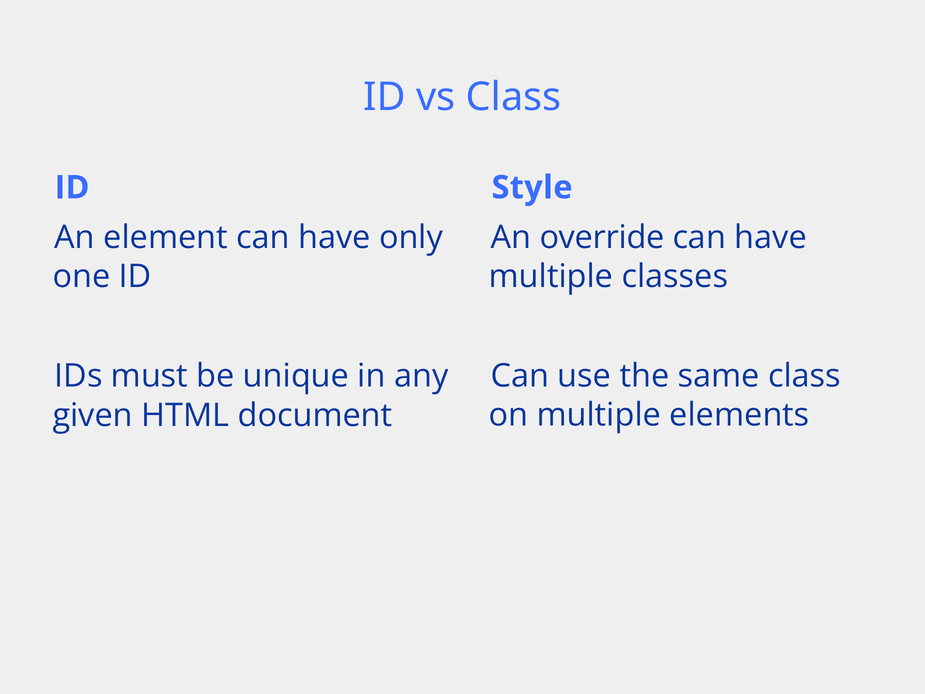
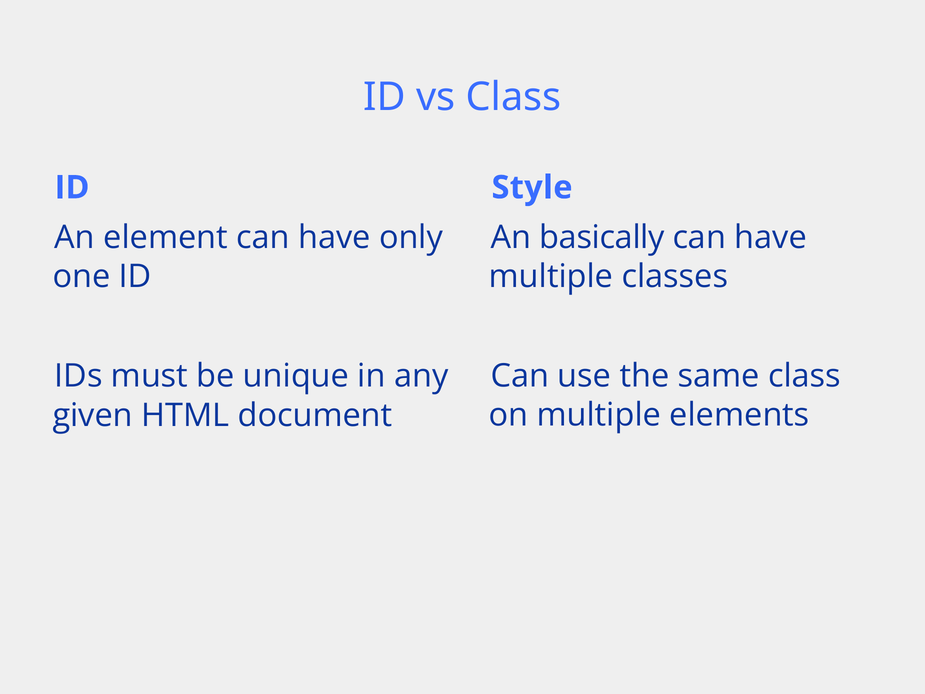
override: override -> basically (602, 237)
